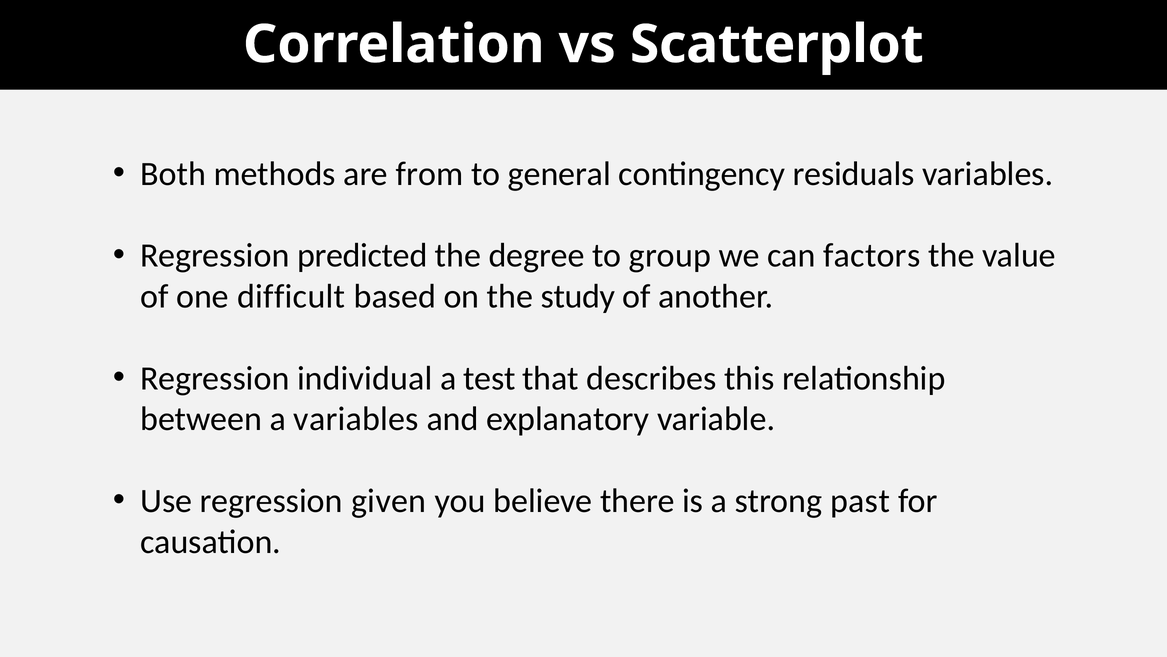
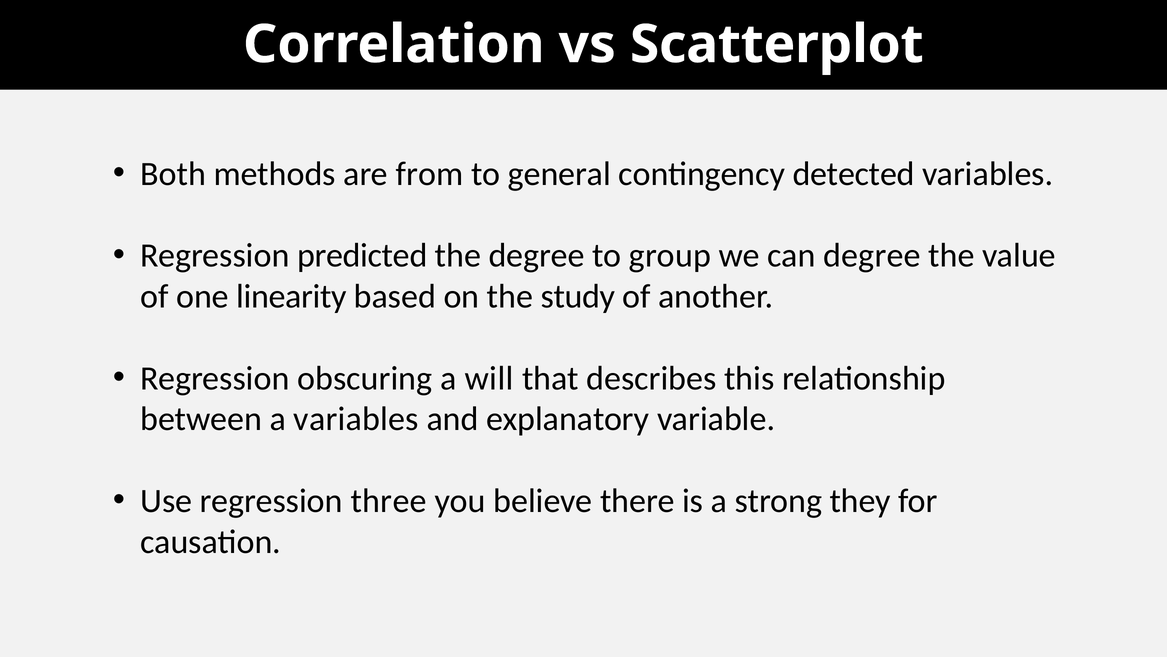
residuals: residuals -> detected (854, 174)
can factors: factors -> degree (872, 255)
difficult: difficult -> linearity (292, 296)
individual: individual -> obscuring (365, 378)
test: test -> will (489, 378)
given: given -> three (389, 501)
past: past -> they (860, 501)
